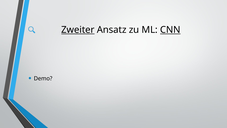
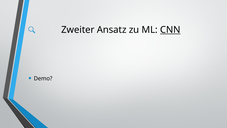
Zweiter underline: present -> none (78, 30)
